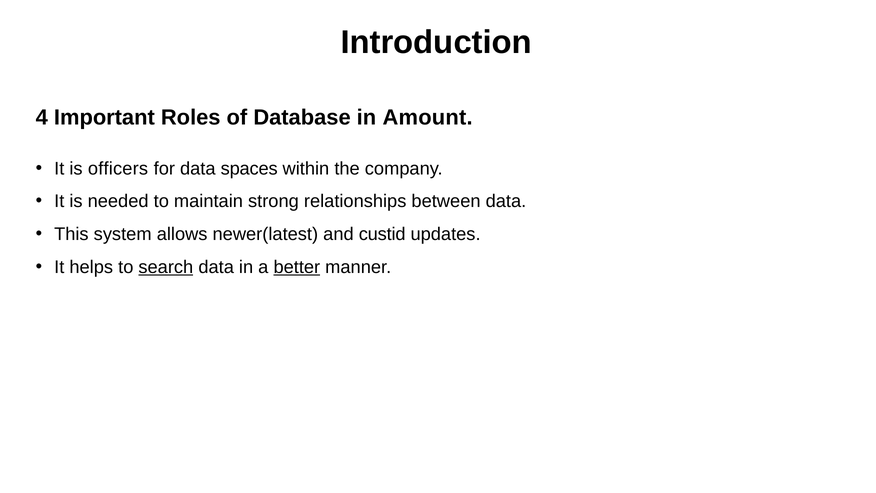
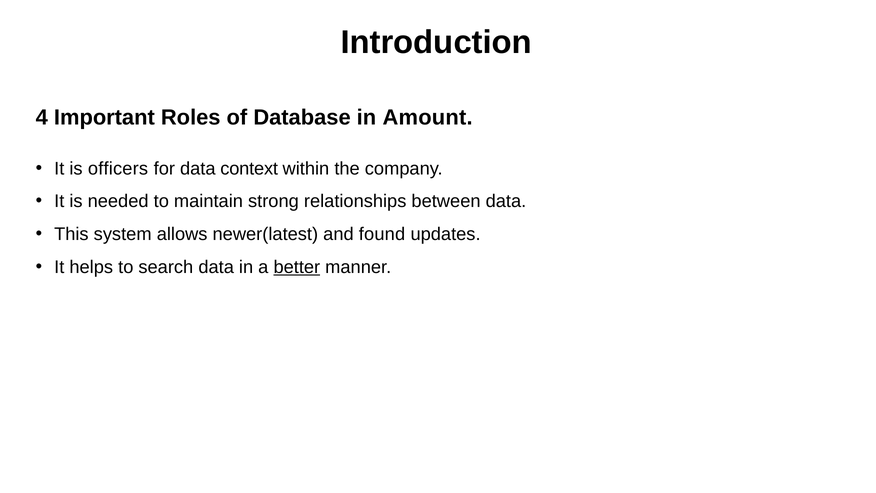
spaces: spaces -> context (249, 168)
custid: custid -> found (382, 234)
search underline: present -> none (166, 267)
